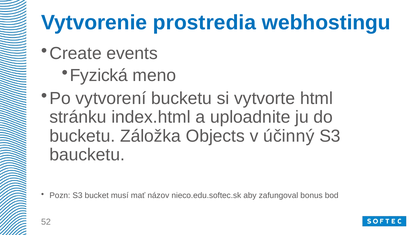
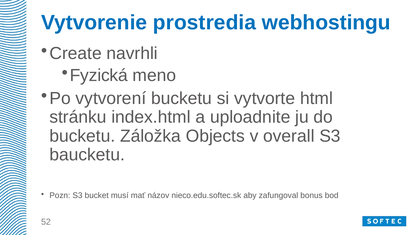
events: events -> navrhli (132, 54)
účinný: účinný -> overall (289, 136)
